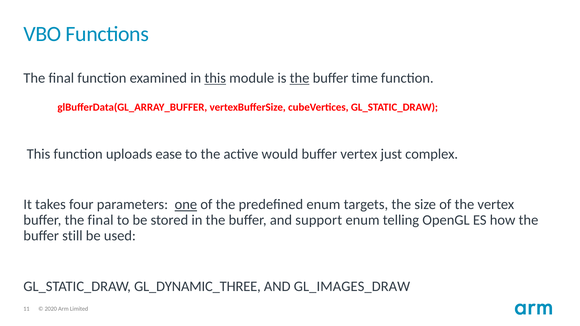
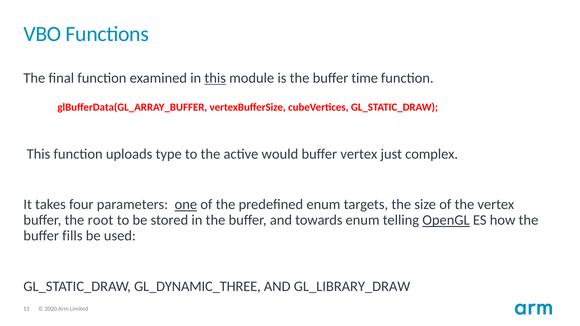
the underline: present -> none (300, 78)
ease: ease -> type (169, 154)
buffer the final: final -> root (101, 220)
support: support -> towards (319, 220)
OpenGL underline: none -> present (446, 220)
still: still -> fills (72, 236)
GL_IMAGES_DRAW: GL_IMAGES_DRAW -> GL_LIBRARY_DRAW (352, 287)
